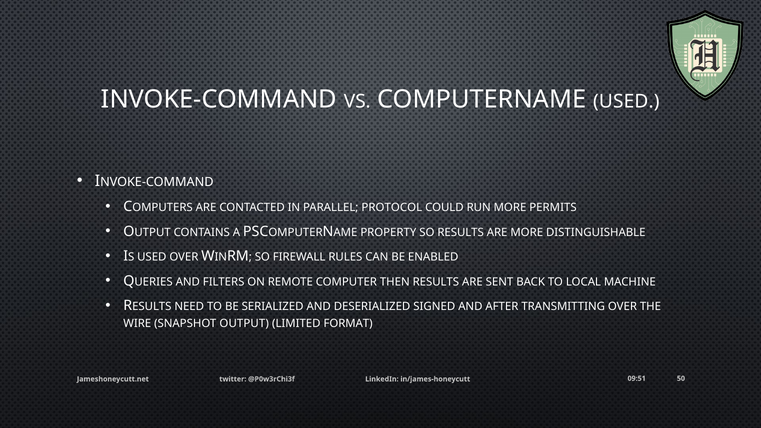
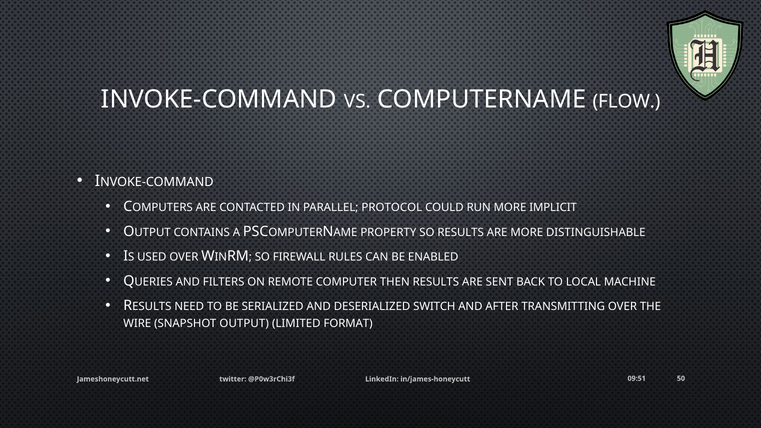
COMPUTERNAME USED: USED -> FLOW (626, 101)
PERMITS: PERMITS -> IMPLICIT (553, 208)
SIGNED: SIGNED -> SWITCH (434, 307)
